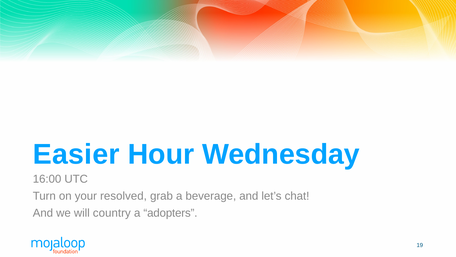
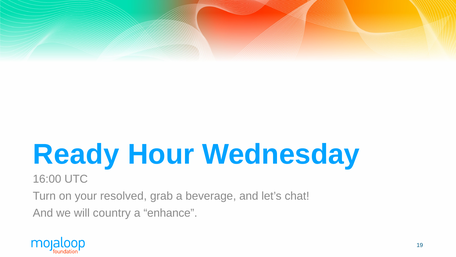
Easier: Easier -> Ready (76, 154)
adopters: adopters -> enhance (170, 213)
